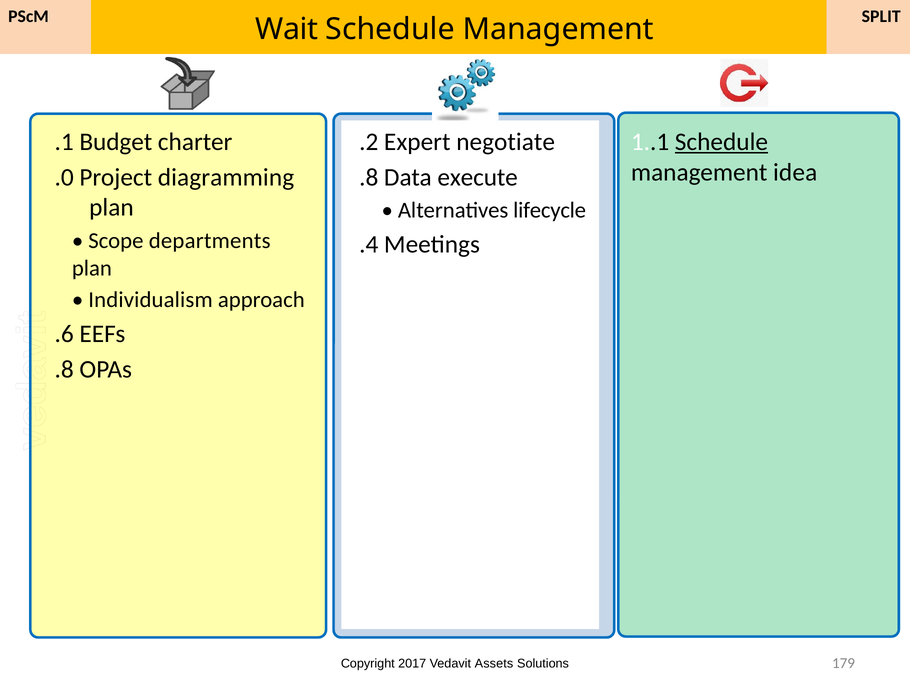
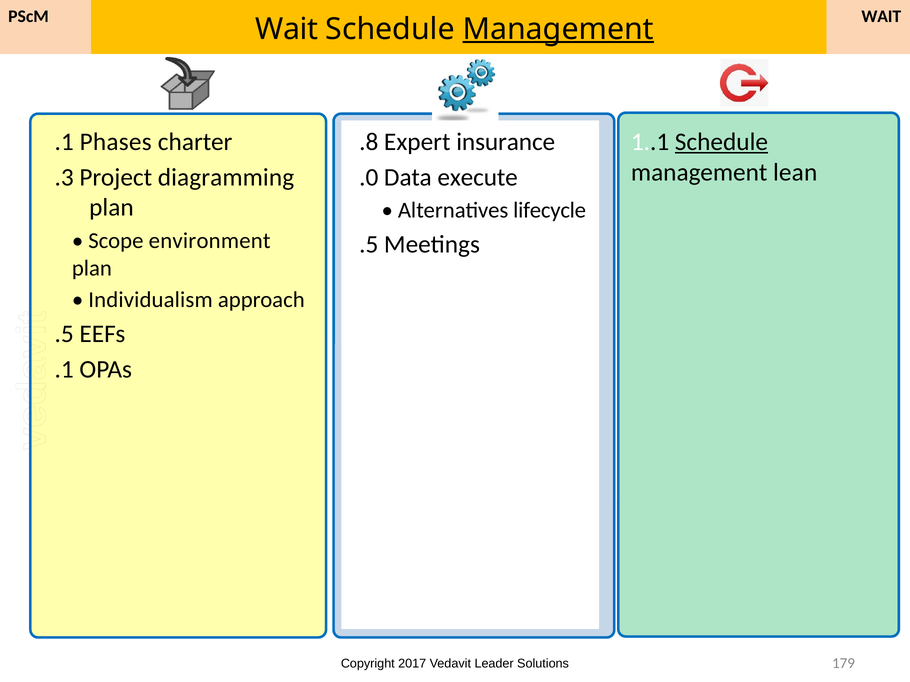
PScM SPLIT: SPLIT -> WAIT (881, 16)
Management underline: none -> present (558, 29)
.2: .2 -> .8 (369, 142)
negotiate: negotiate -> insurance (506, 142)
Budget: Budget -> Phases (116, 142)
idea: idea -> lean (795, 172)
.8: .8 -> .0 (369, 177)
.0: .0 -> .3 (64, 177)
.4: .4 -> .5 (369, 245)
departments: departments -> environment (210, 241)
.6: .6 -> .5 (64, 334)
.8: .8 -> .1 (64, 370)
Assets: Assets -> Leader (494, 664)
